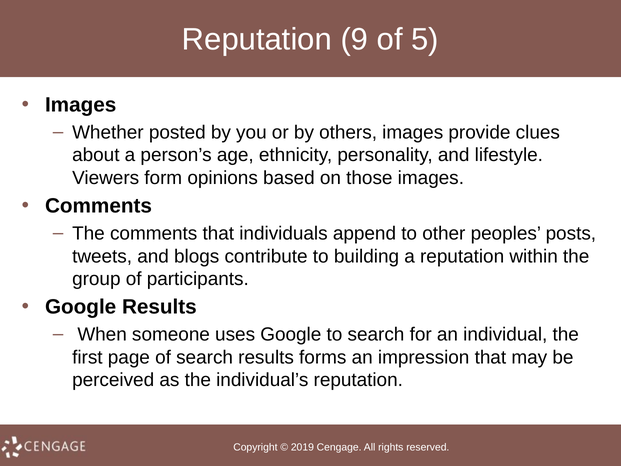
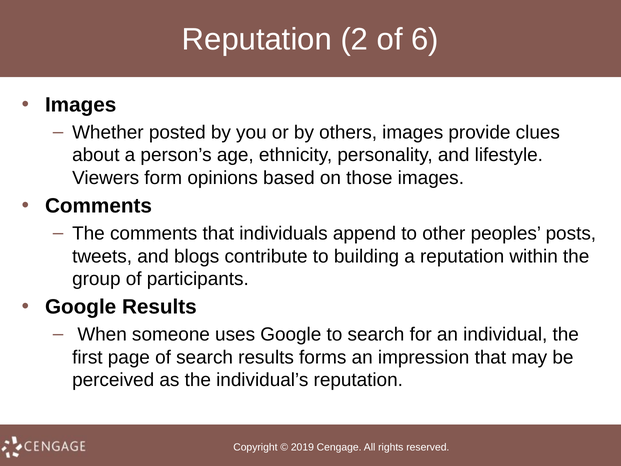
9: 9 -> 2 (354, 39)
5: 5 -> 6 (425, 39)
